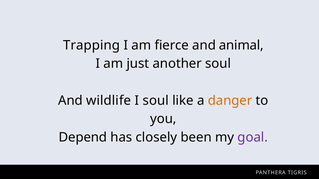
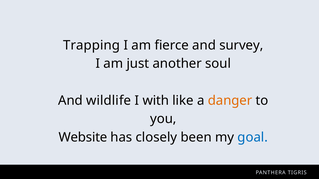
animal: animal -> survey (241, 45)
I soul: soul -> with (156, 101)
Depend: Depend -> Website (83, 138)
goal colour: purple -> blue (253, 138)
